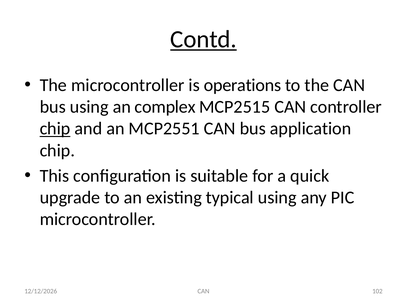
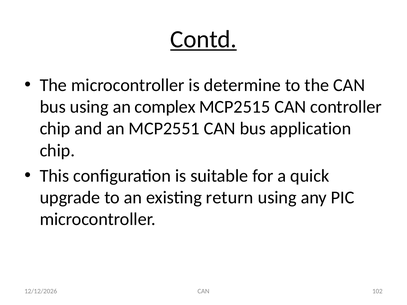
operations: operations -> determine (242, 85)
chip underline: present -> none (55, 129)
typical: typical -> return (230, 198)
